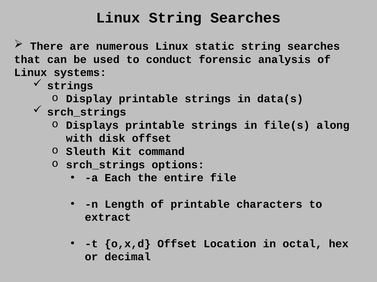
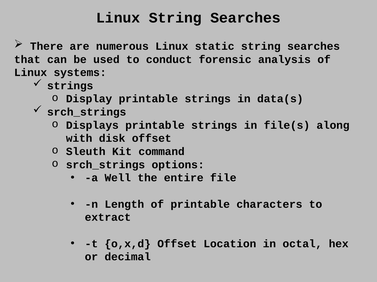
Each: Each -> Well (118, 178)
